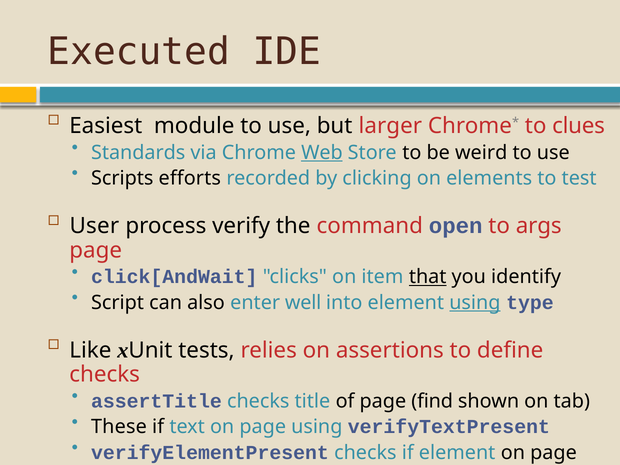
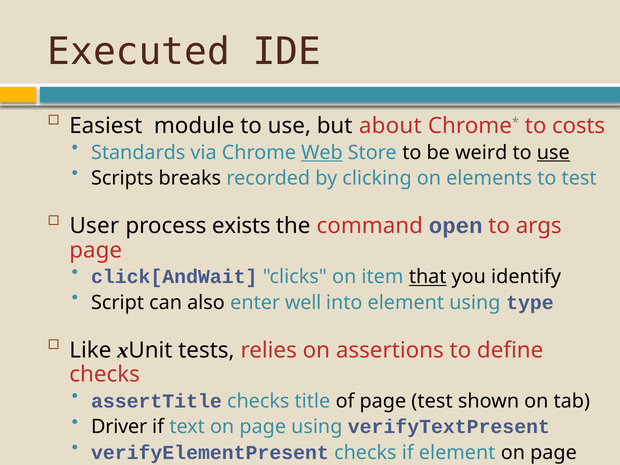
larger: larger -> about (390, 126)
clues: clues -> costs (579, 126)
use underline: none -> present (553, 153)
efforts: efforts -> breaks (190, 178)
verify: verify -> exists (241, 226)
using underline: present -> none (475, 303)
page find: find -> test (432, 401)
These: These -> Driver (119, 427)
